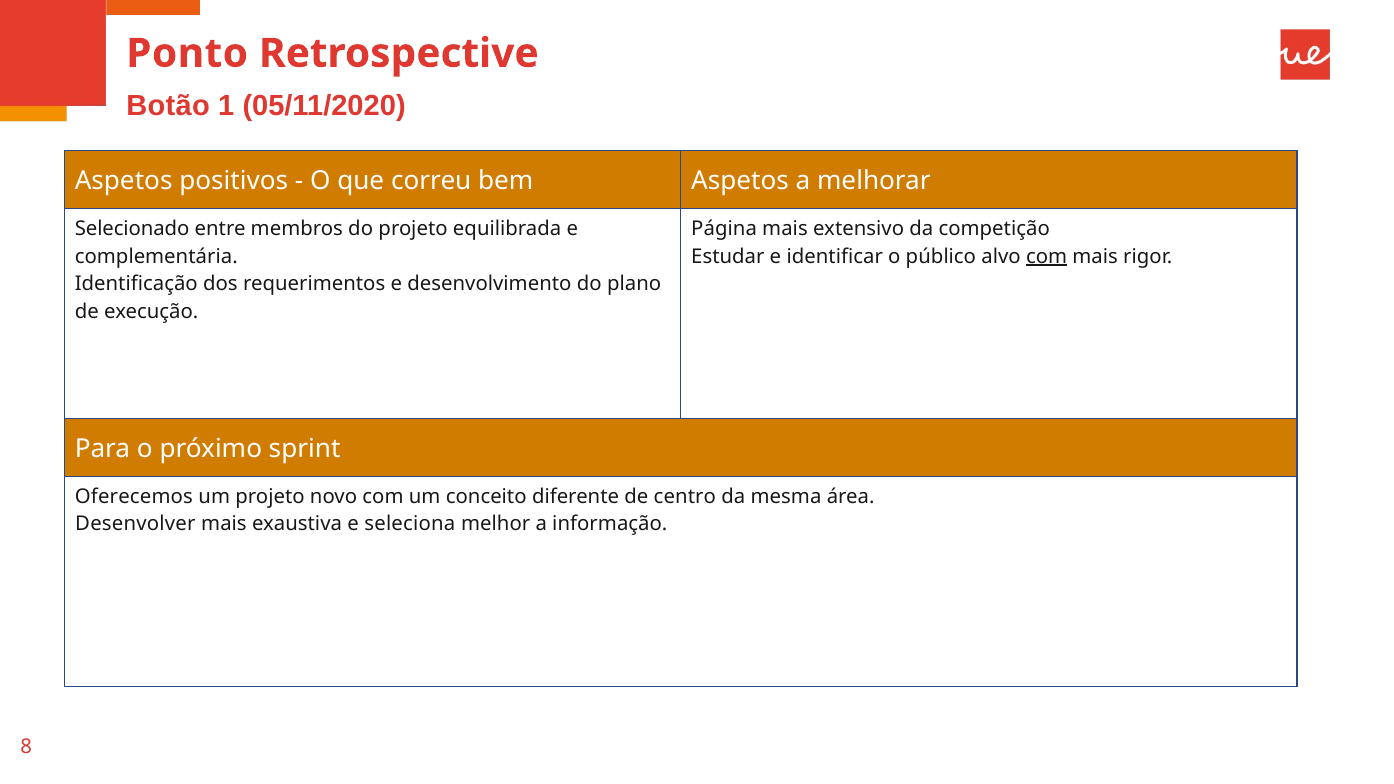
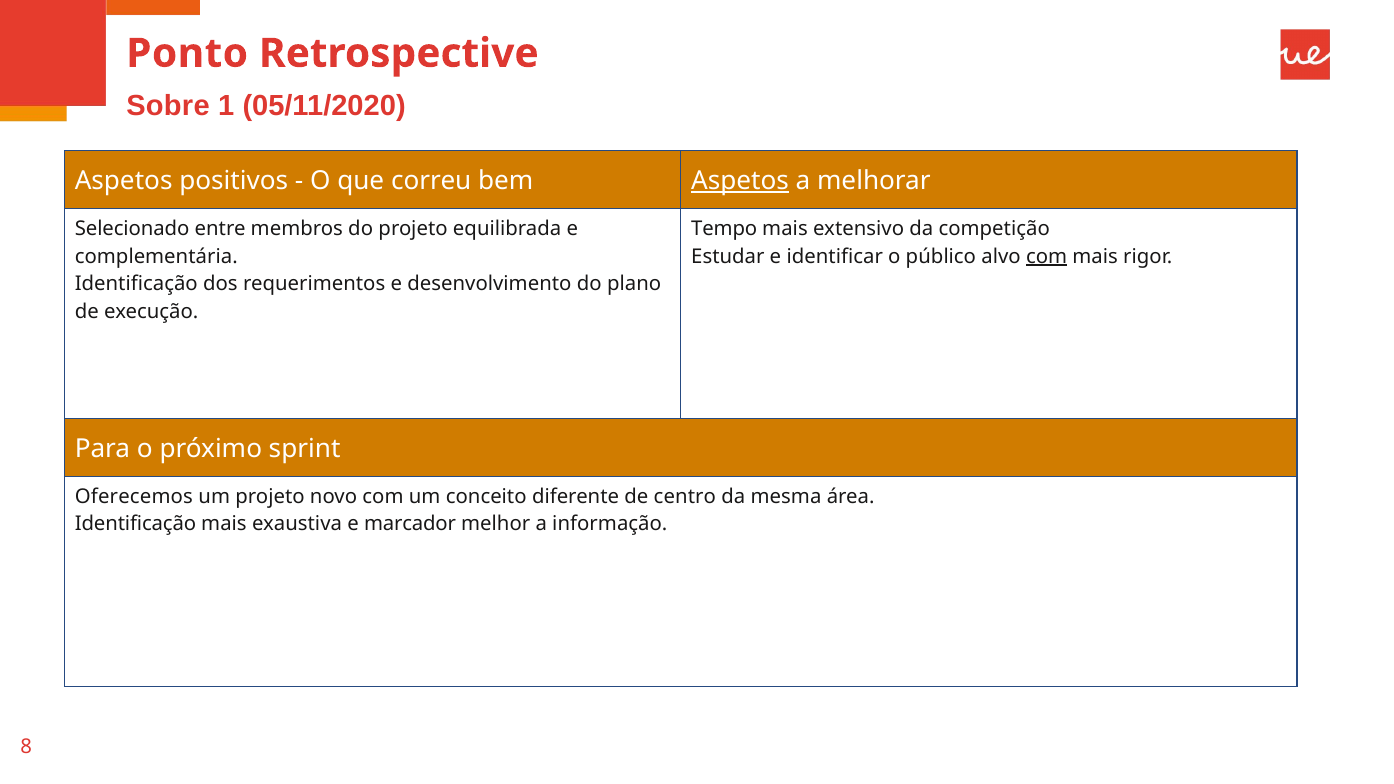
Botão: Botão -> Sobre (168, 106)
Aspetos underline: none -> present (740, 181)
Página: Página -> Tempo (724, 229)
Desenvolver: Desenvolver -> Identificação (136, 524)
seleciona: seleciona -> marcador (410, 524)
